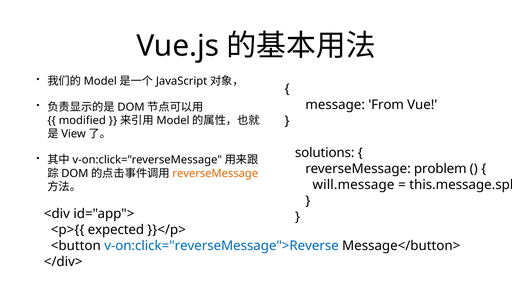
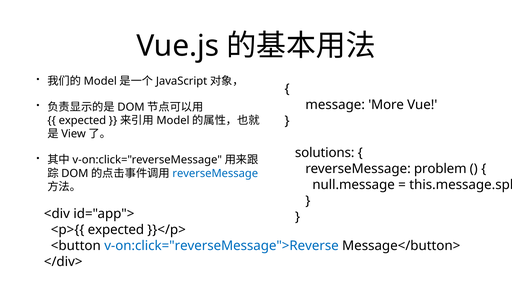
From: From -> More (386, 105)
modified: modified -> expected (82, 120)
reverseMessage colour: orange -> blue (215, 173)
will.message: will.message -> null.message (354, 185)
